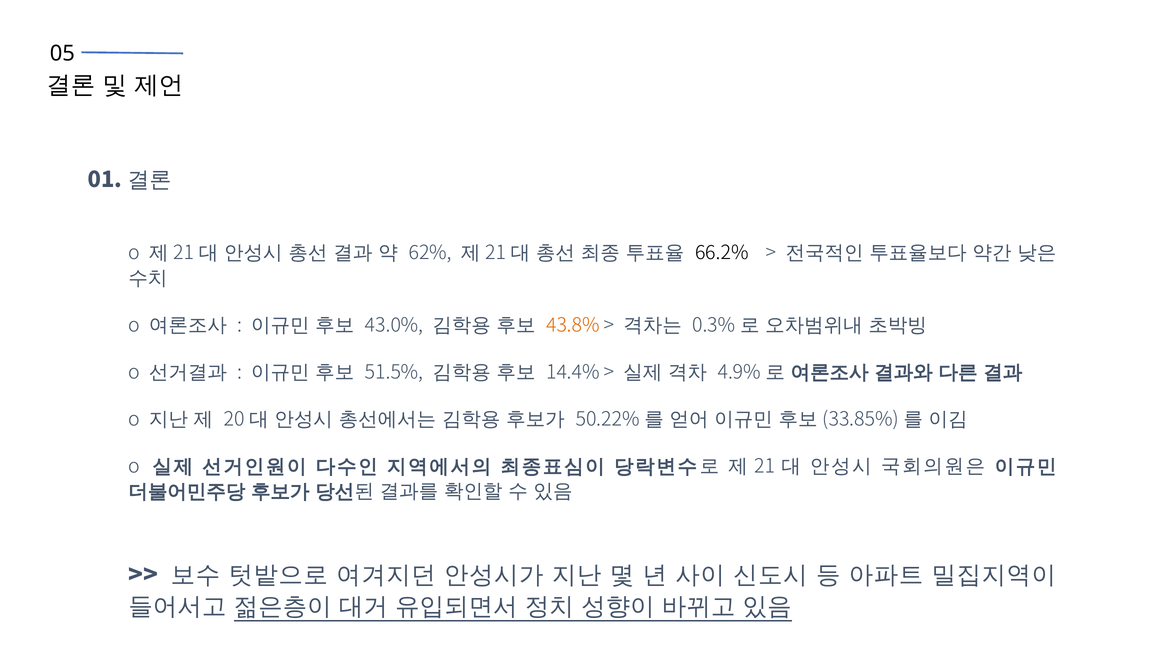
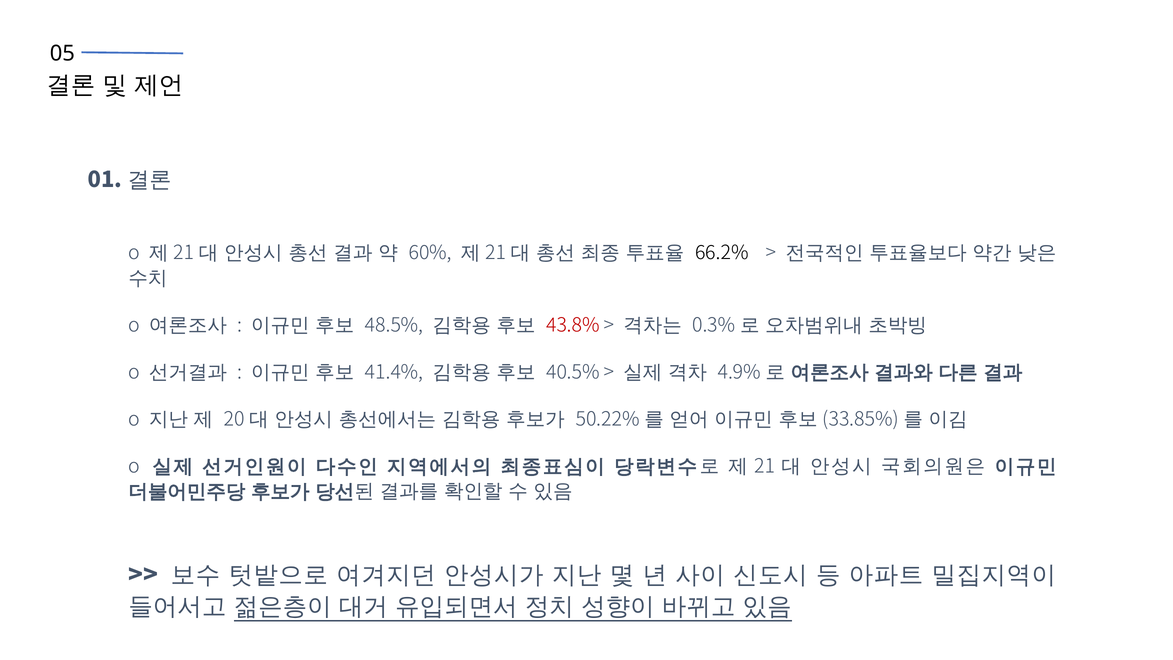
62%: 62% -> 60% (430, 253)
43.0%: 43.0% -> 48.5% (394, 325)
43.8% colour: orange -> red (573, 325)
51.5%: 51.5% -> 41.4% (394, 372)
14.4%: 14.4% -> 40.5% (573, 372)
